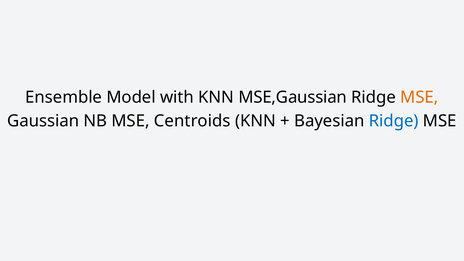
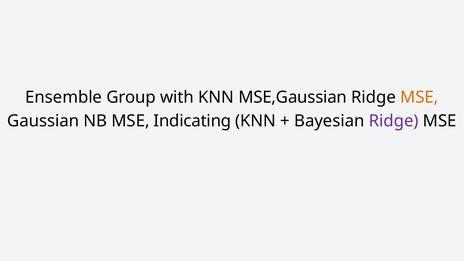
Model: Model -> Group (131, 97)
Centroids: Centroids -> Indicating (192, 121)
Ridge colour: blue -> purple (394, 121)
